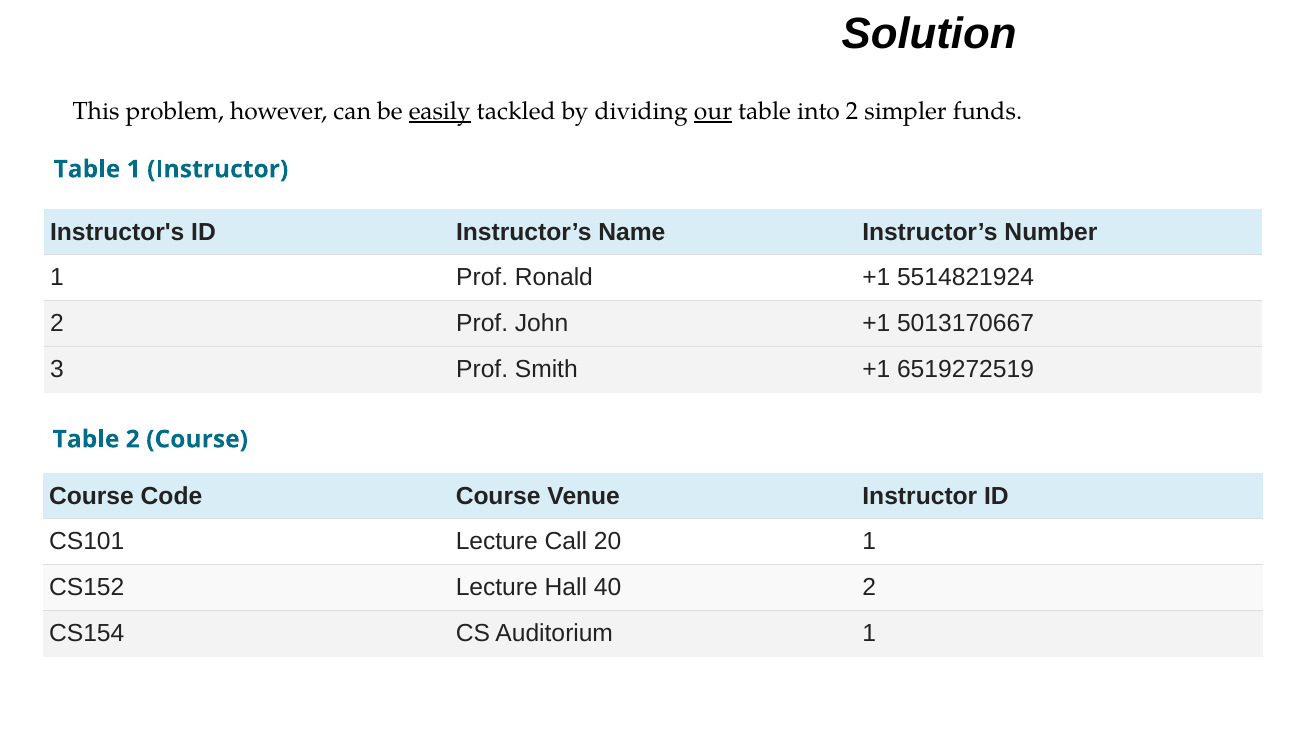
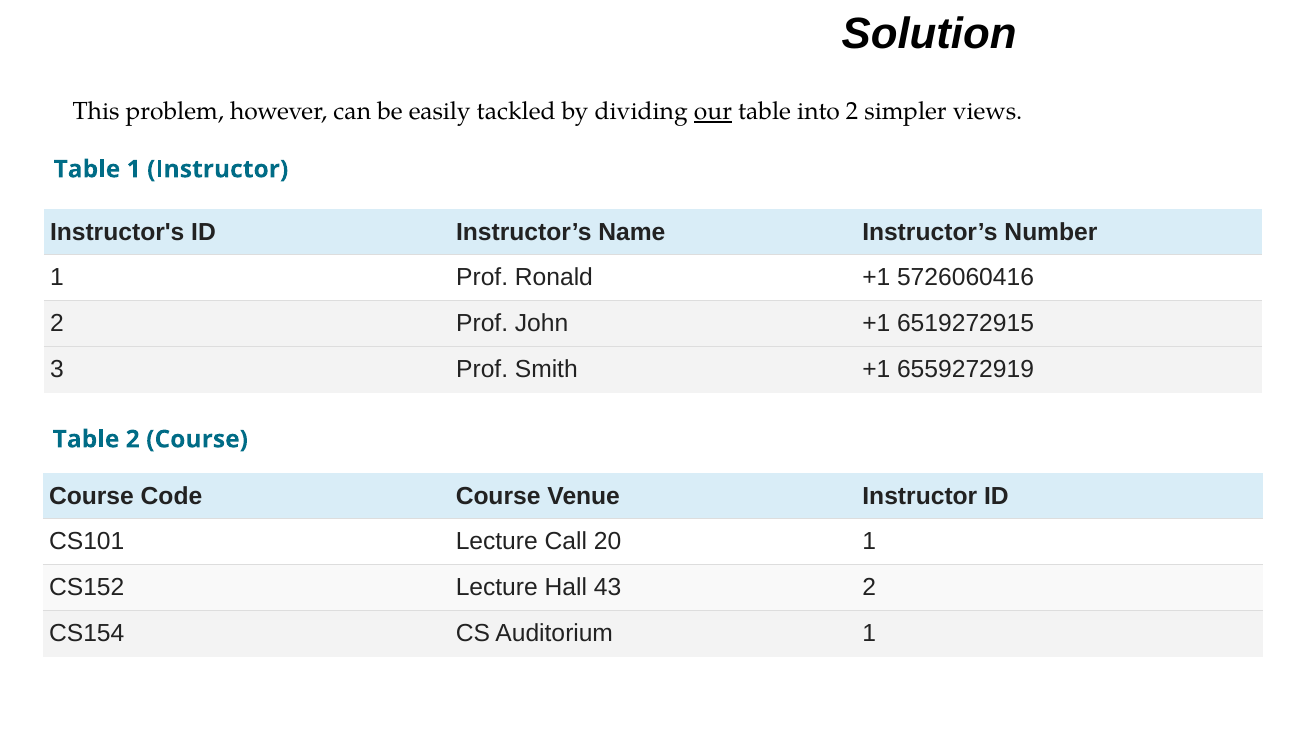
easily underline: present -> none (440, 112)
funds: funds -> views (988, 112)
5514821924: 5514821924 -> 5726060416 (966, 277)
5013170667: 5013170667 -> 6519272915 (966, 323)
6519272519: 6519272519 -> 6559272919 (966, 369)
40: 40 -> 43 (608, 587)
